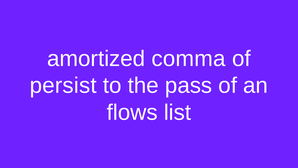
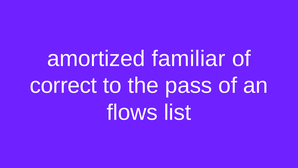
comma: comma -> familiar (189, 59)
persist: persist -> correct (63, 85)
